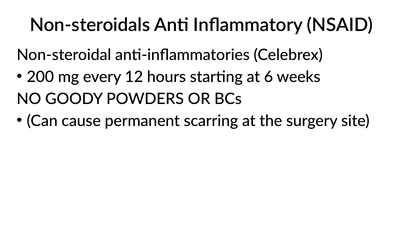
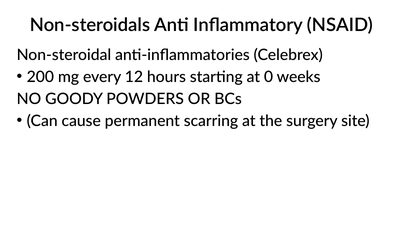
6: 6 -> 0 (269, 77)
